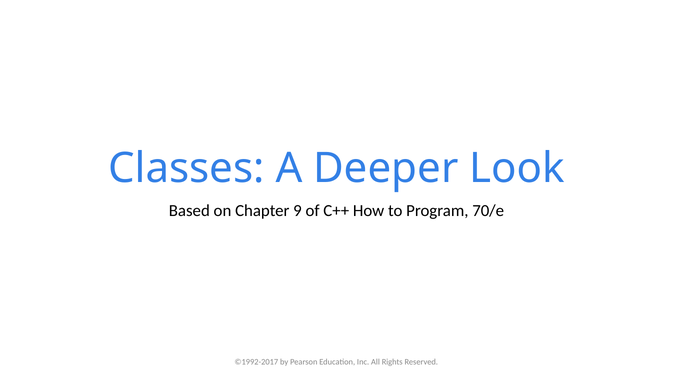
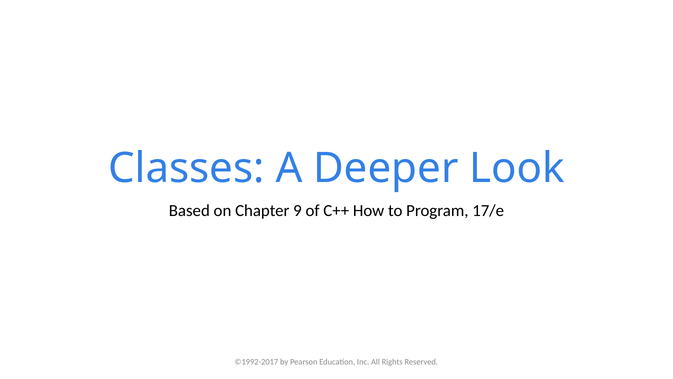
70/e: 70/e -> 17/e (488, 210)
